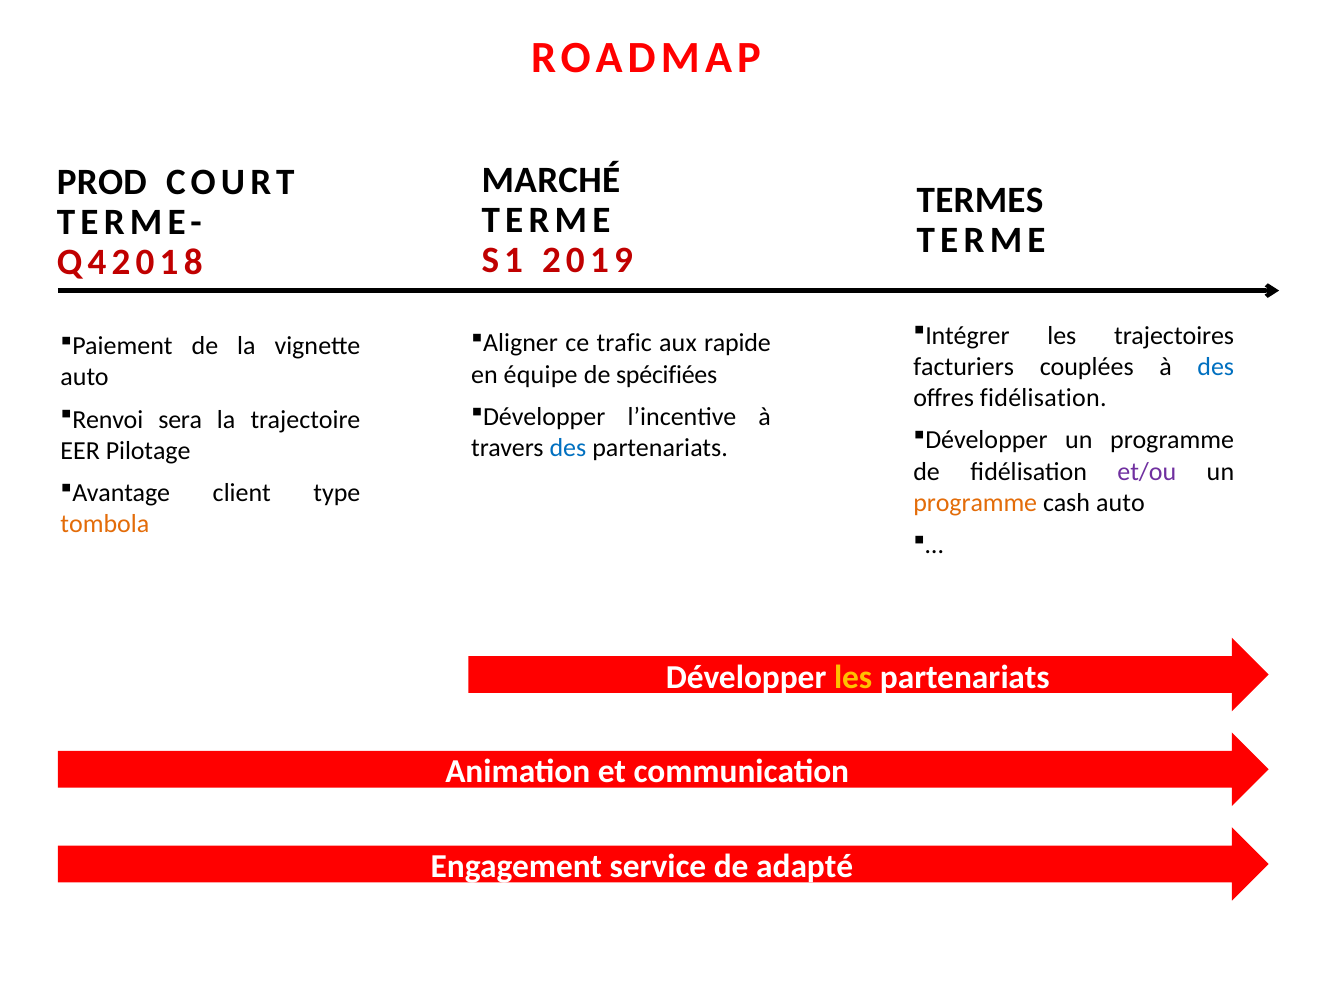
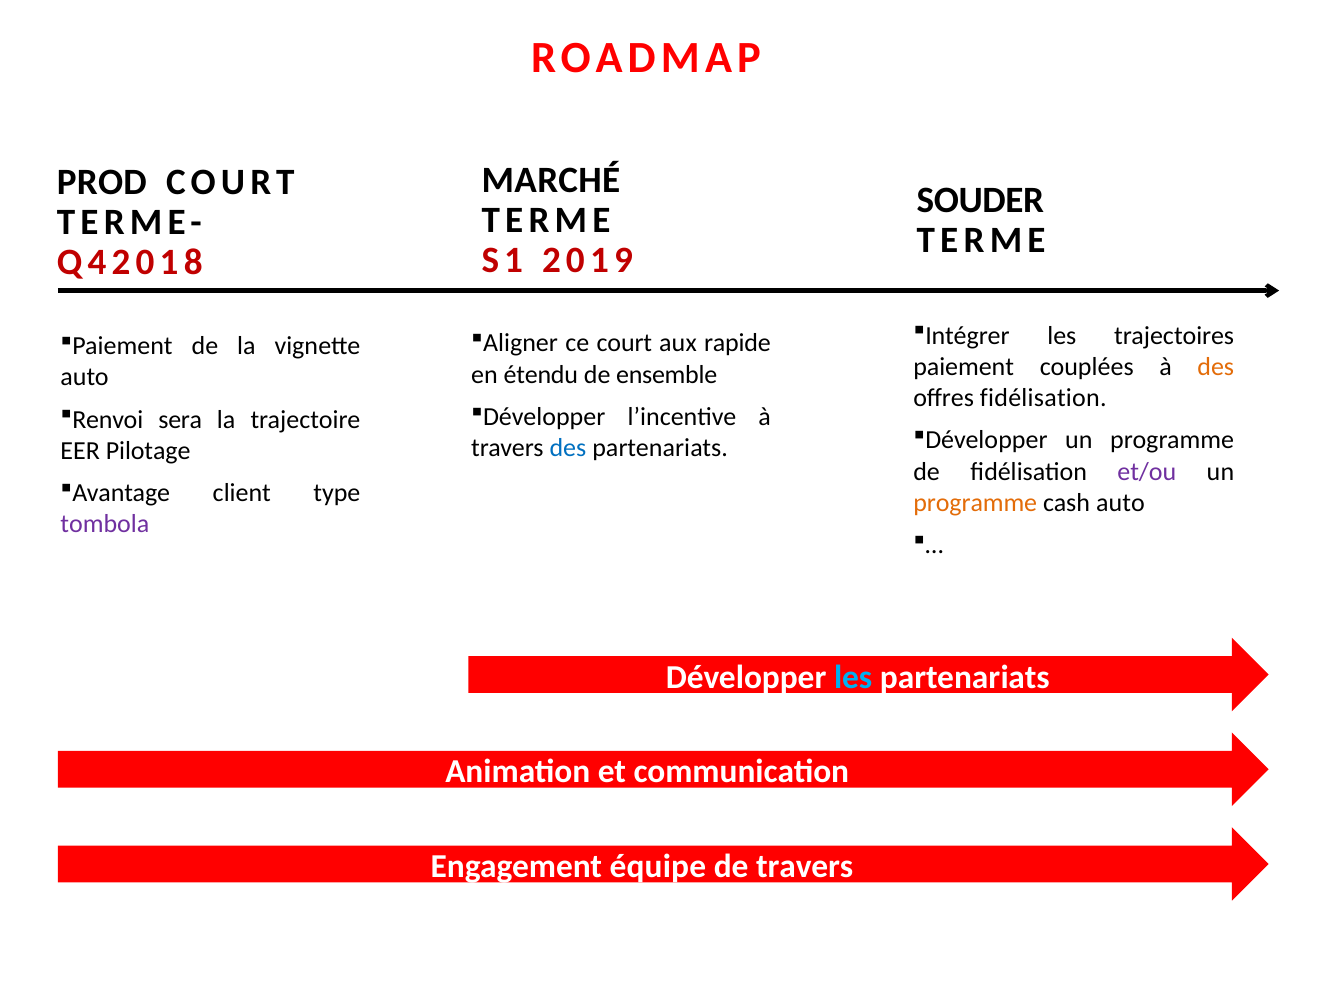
TERMES: TERMES -> SOUDER (980, 201)
ce trafic: trafic -> court (624, 344)
facturiers: facturiers -> paiement (964, 367)
des colour: blue -> orange (1216, 367)
équipe: équipe -> étendu (541, 375)
spécifiées: spécifiées -> ensemble (667, 375)
tombola colour: orange -> purple (105, 525)
les colour: yellow -> light blue (853, 678)
service: service -> équipe (658, 867)
de adapté: adapté -> travers (805, 867)
